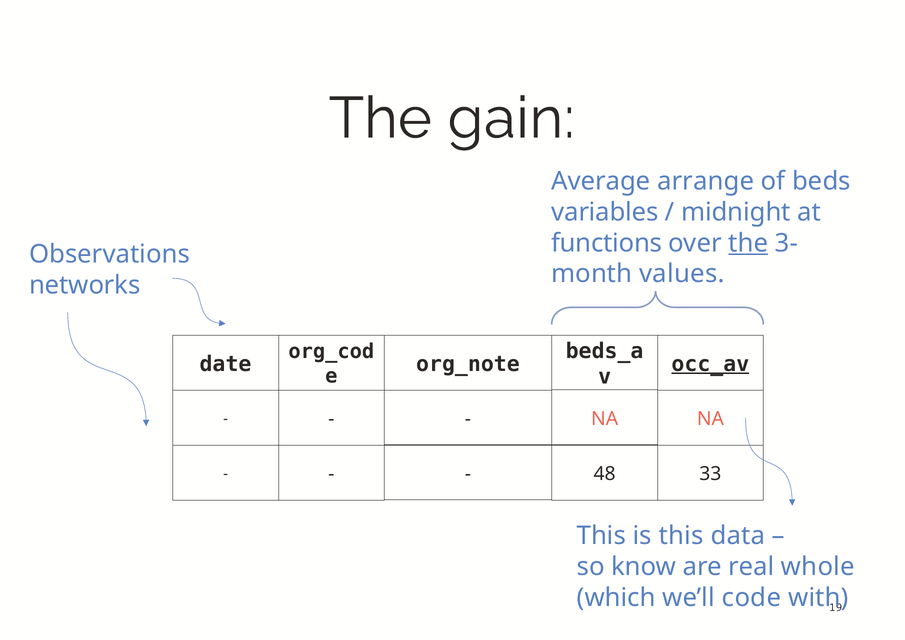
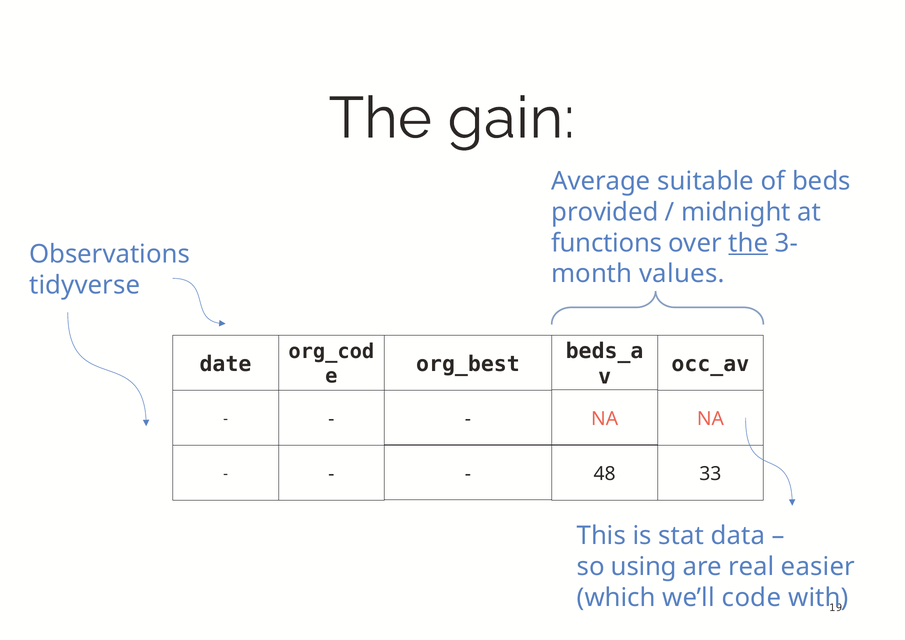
arrange: arrange -> suitable (706, 181)
variables: variables -> provided (605, 212)
networks: networks -> tidyverse (85, 285)
occ_av underline: present -> none (710, 364)
org_note: org_note -> org_best (468, 364)
is this: this -> stat (681, 536)
know: know -> using (644, 567)
whole: whole -> easier (818, 567)
